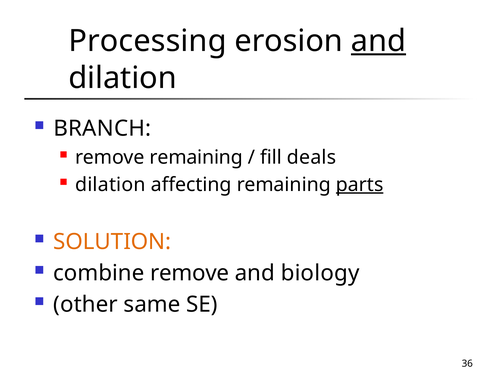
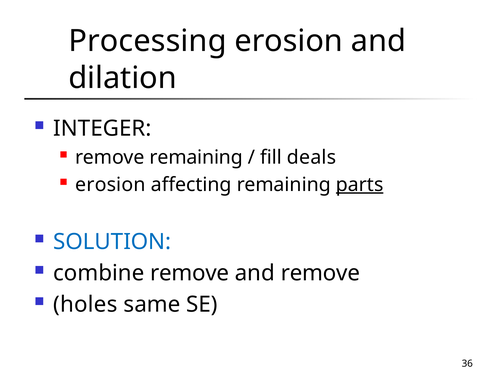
and underline: present -> none (378, 41)
BRANCH: BRANCH -> INTEGER (102, 128)
dilation: dilation -> erosion (110, 185)
SOLUTION colour: orange -> blue (112, 242)
and biology: biology -> remove (320, 273)
other: other -> holes (85, 305)
